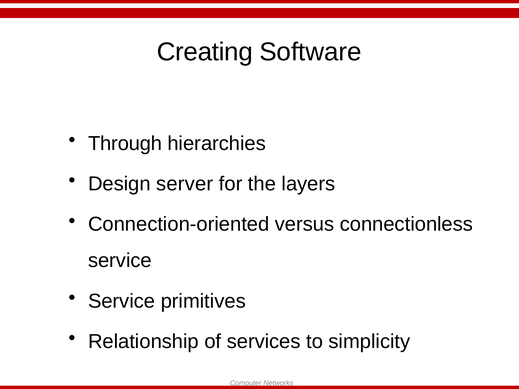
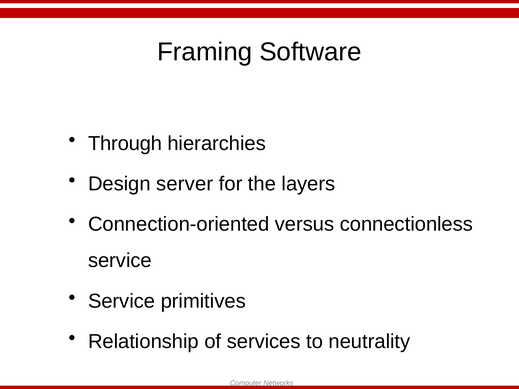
Creating: Creating -> Framing (205, 52)
simplicity: simplicity -> neutrality (369, 342)
